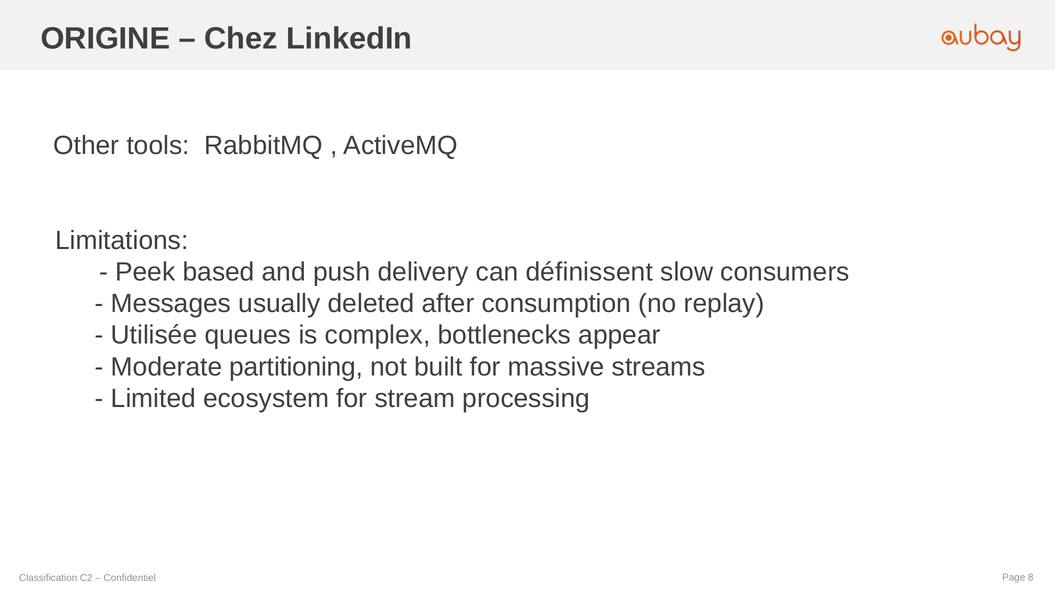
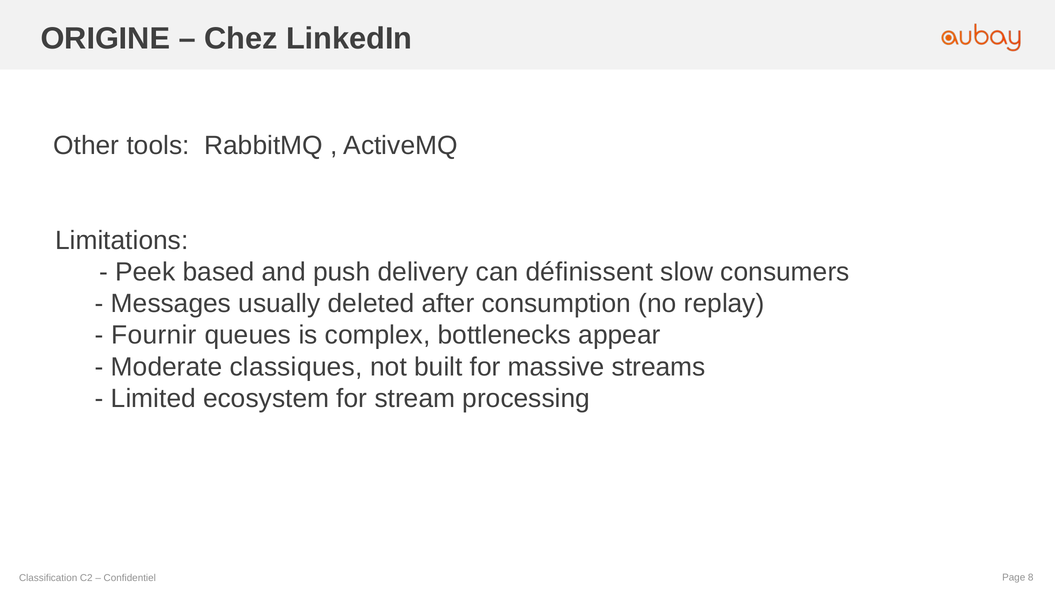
Utilisée: Utilisée -> Fournir (154, 335)
partitioning: partitioning -> classiques (296, 367)
